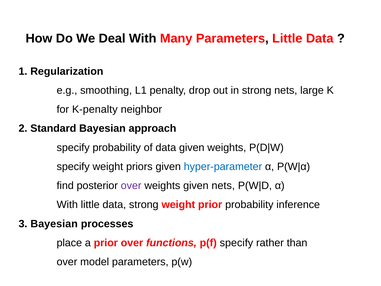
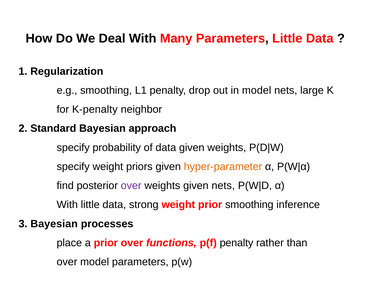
in strong: strong -> model (257, 90)
hyper-parameter colour: blue -> orange (223, 166)
prior probability: probability -> smoothing (249, 205)
p(f specify: specify -> penalty (236, 243)
